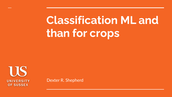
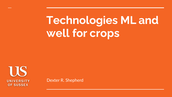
Classification: Classification -> Technologies (82, 20)
than: than -> well (58, 33)
